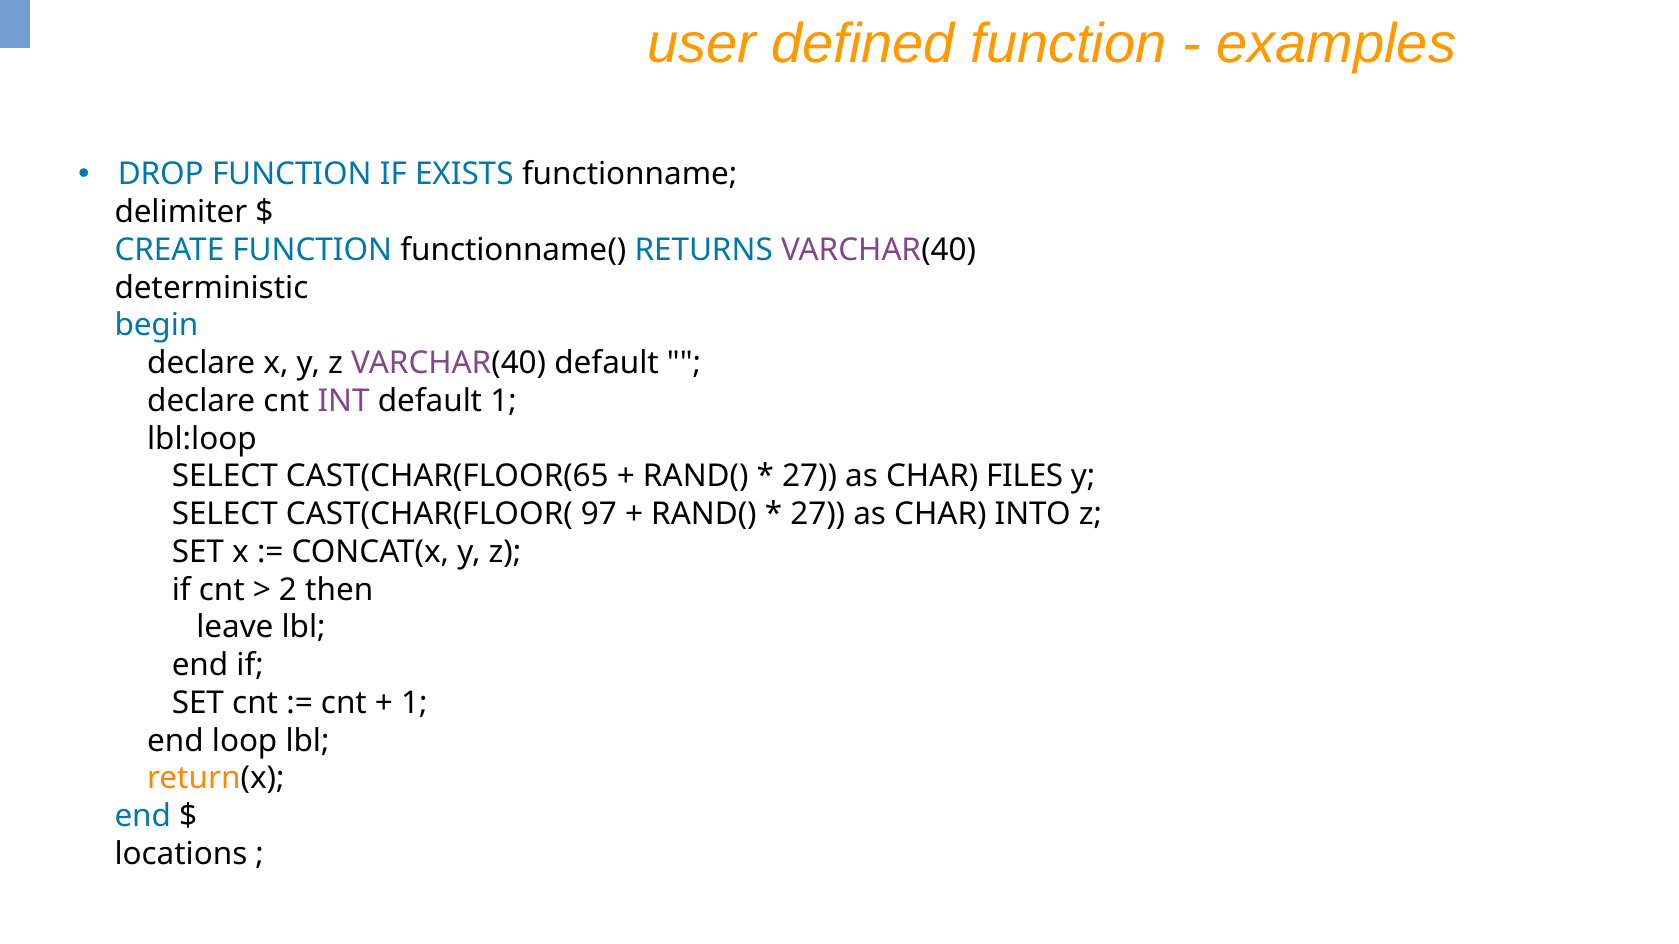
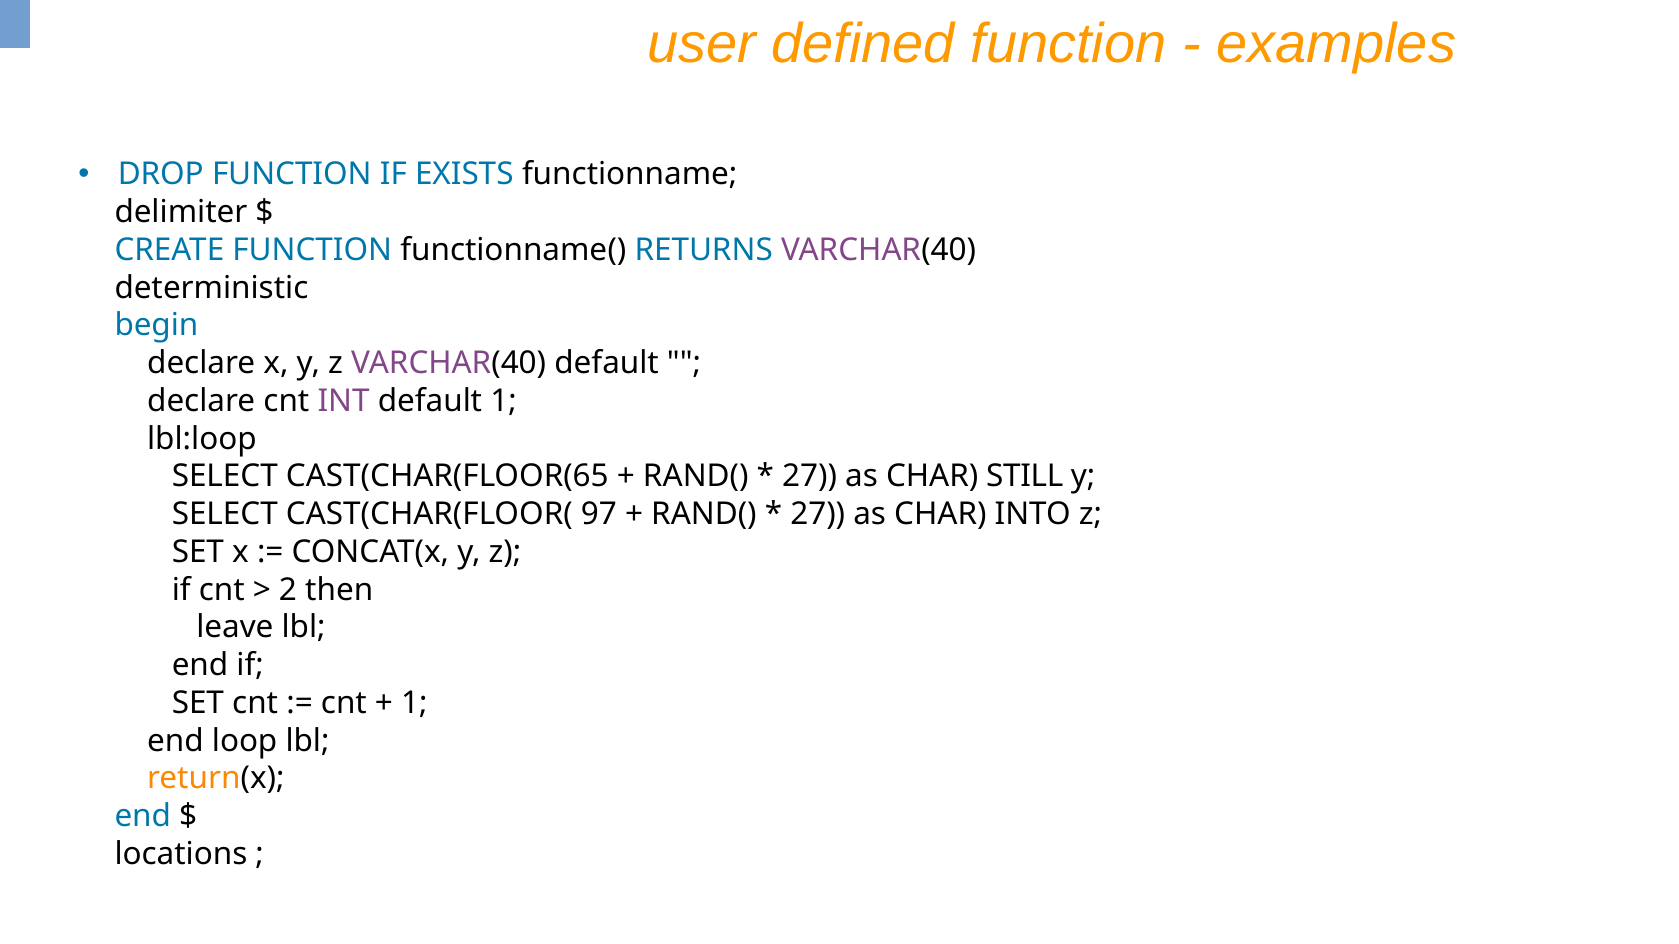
FILES: FILES -> STILL (1025, 477)
